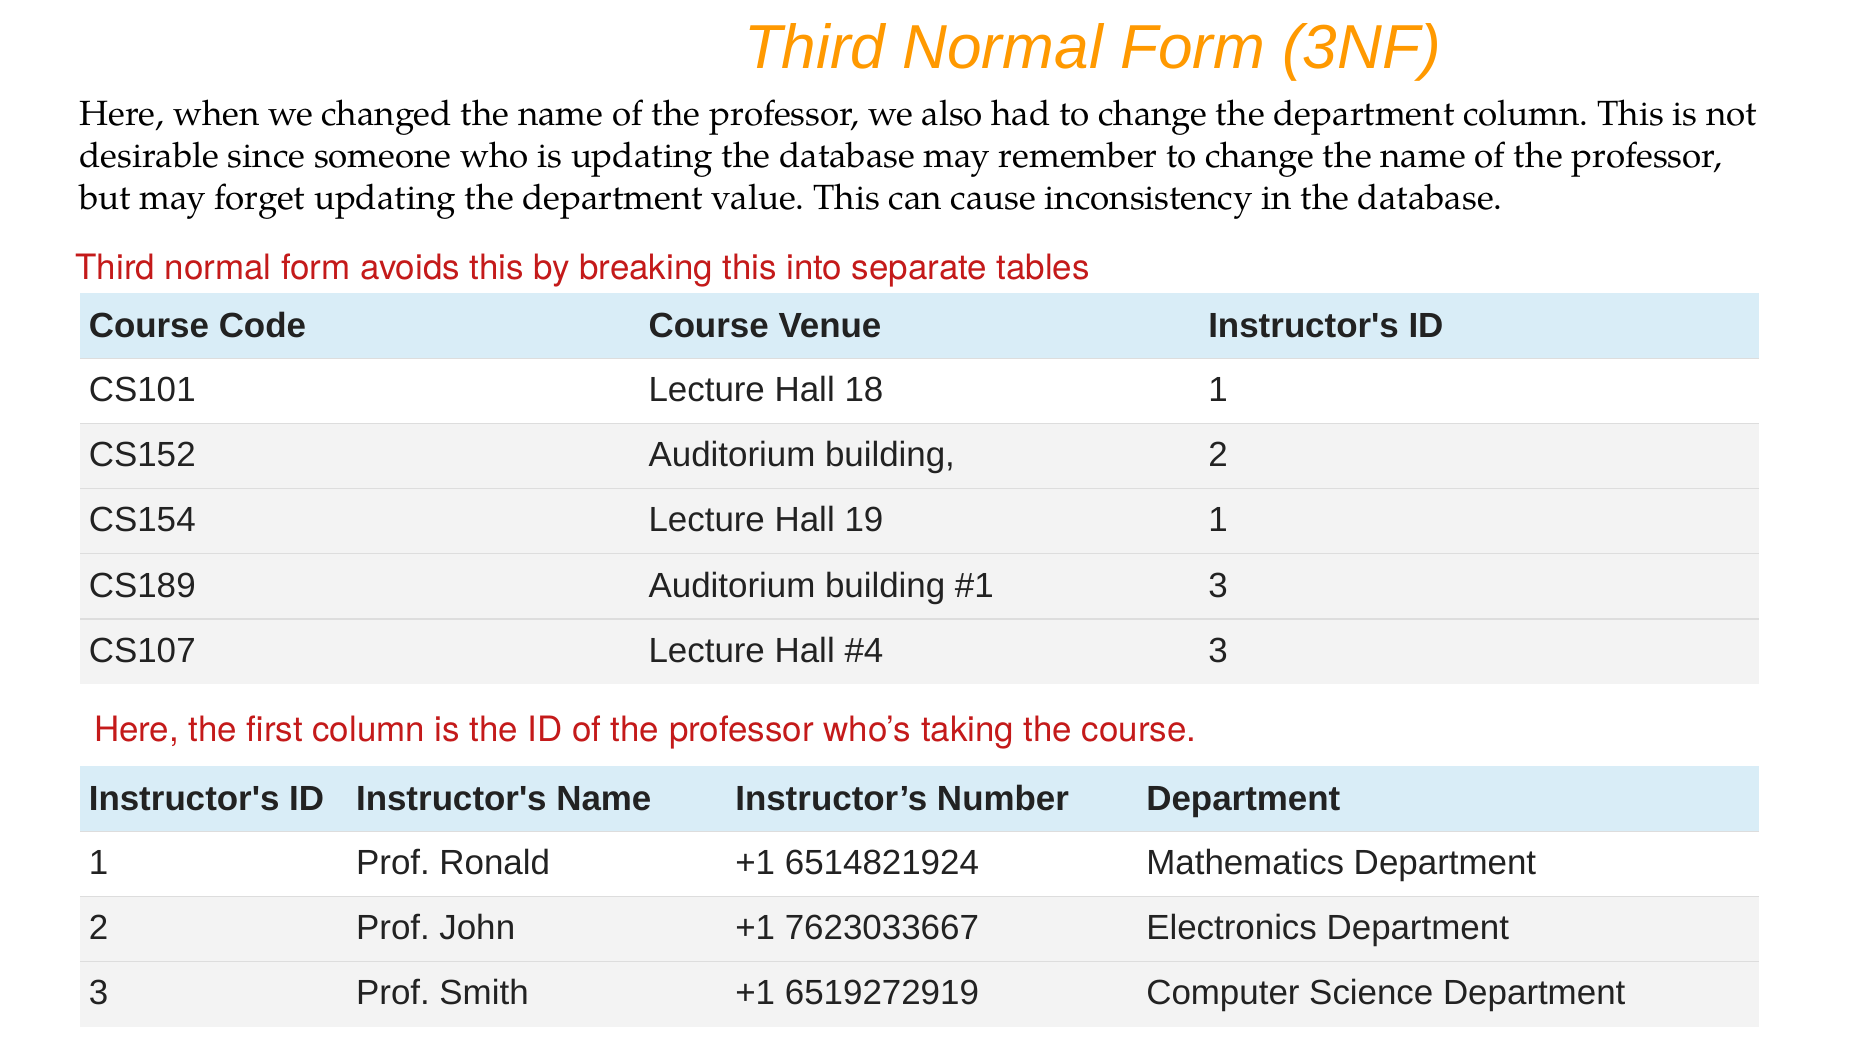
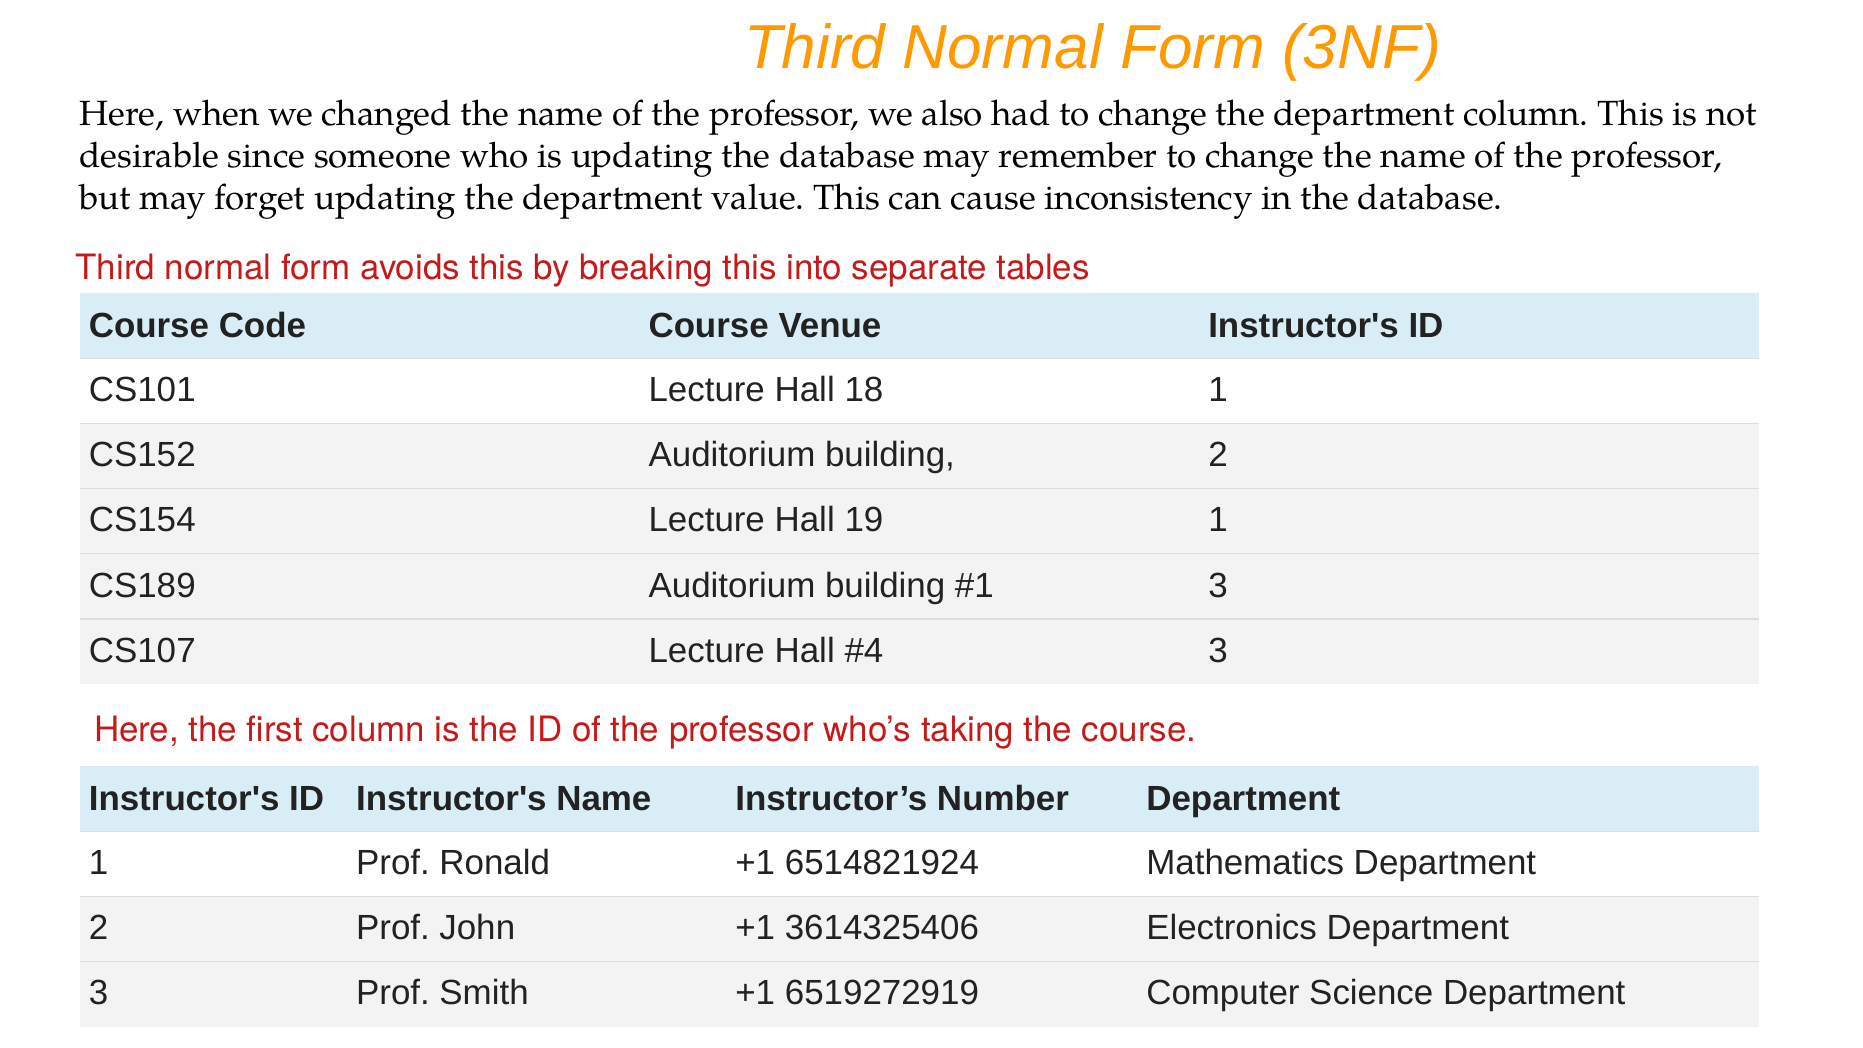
7623033667: 7623033667 -> 3614325406 (882, 928)
